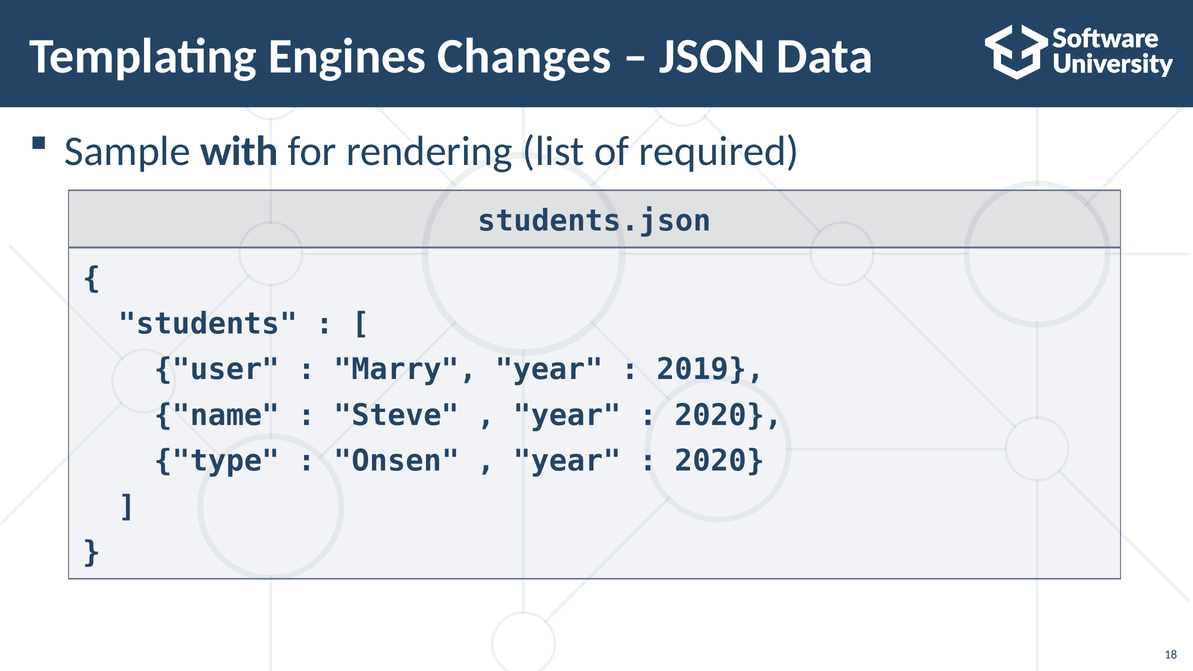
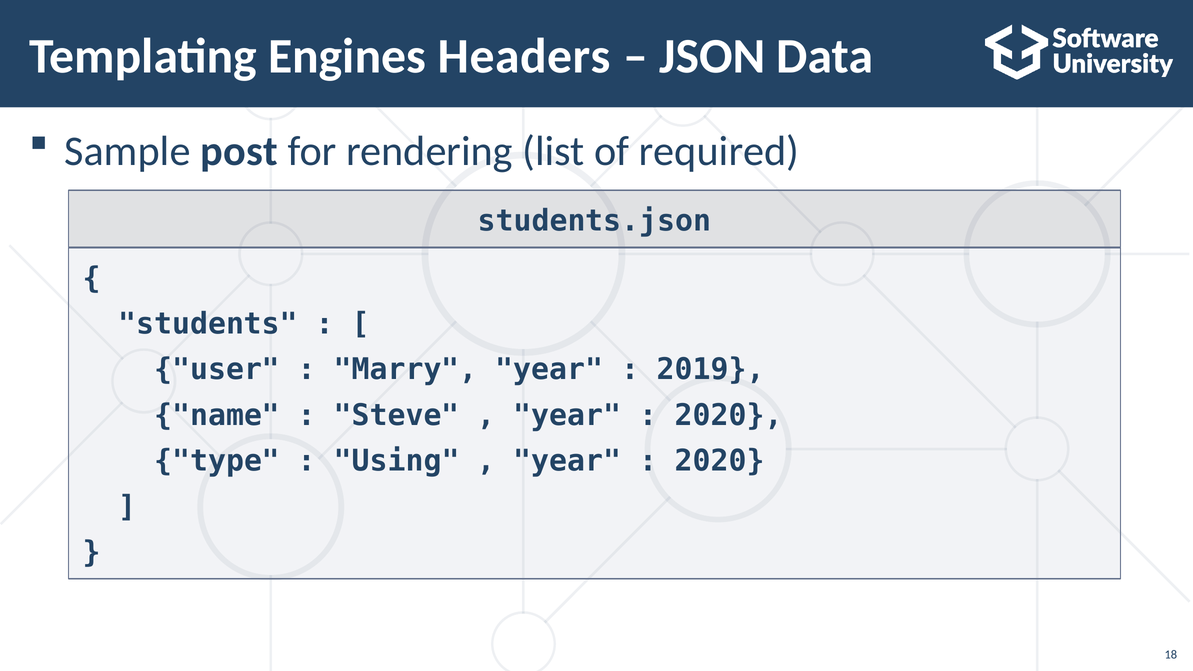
Changes: Changes -> Headers (524, 57)
with: with -> post (239, 151)
Onsen: Onsen -> Using (397, 461)
